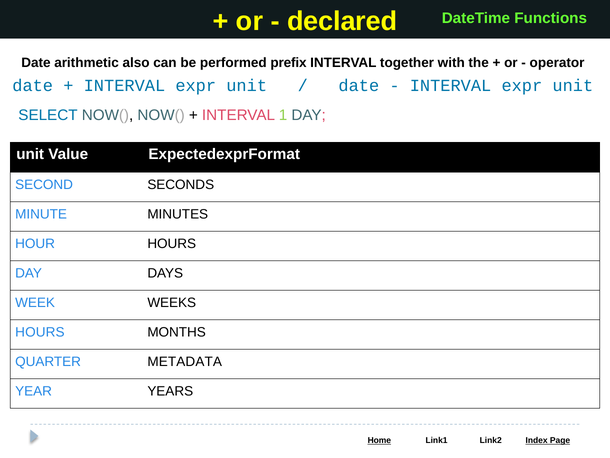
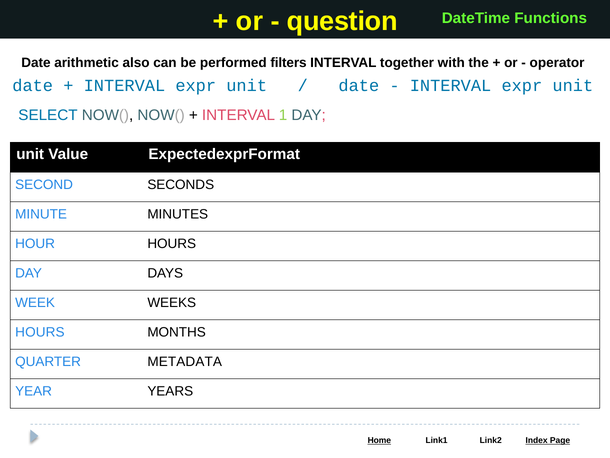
declared: declared -> question (342, 21)
prefix: prefix -> filters (289, 63)
